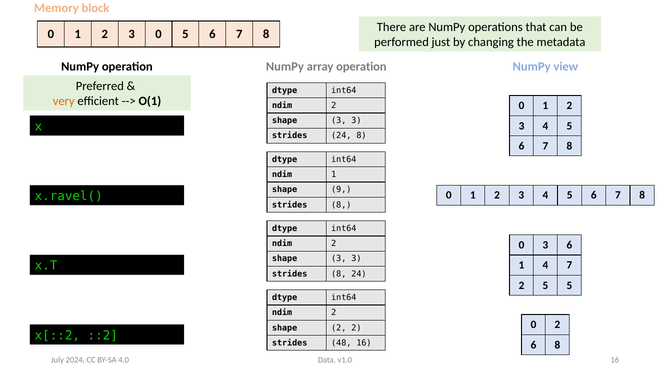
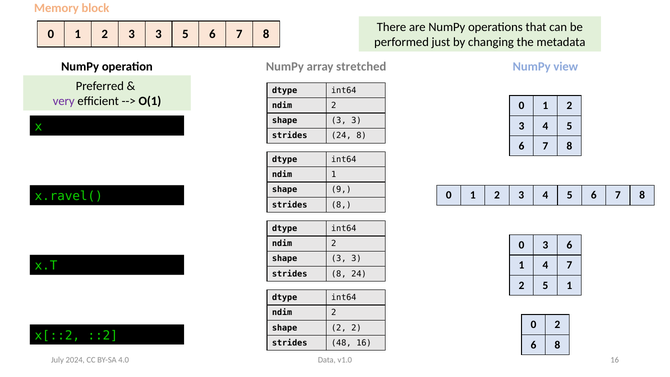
2 3 0: 0 -> 3 (158, 34)
array operation: operation -> stretched (361, 67)
very colour: orange -> purple (64, 101)
5 5: 5 -> 1 (569, 285)
